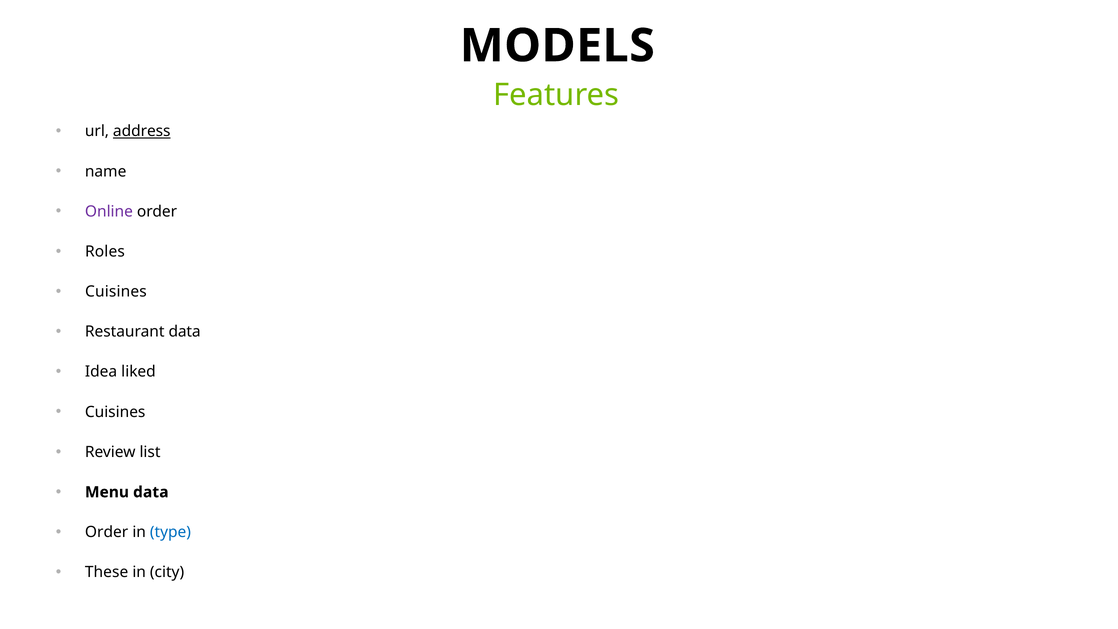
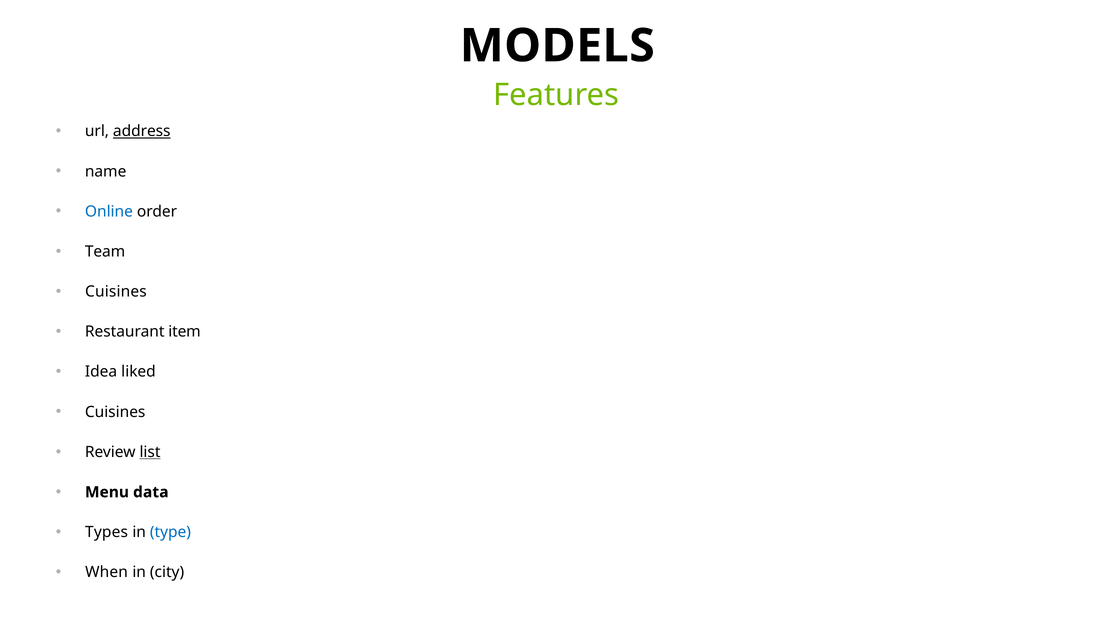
Online colour: purple -> blue (109, 211)
Roles: Roles -> Team (105, 252)
Restaurant data: data -> item (185, 332)
list underline: none -> present (150, 452)
Order: Order -> Types (107, 532)
These: These -> When (107, 572)
